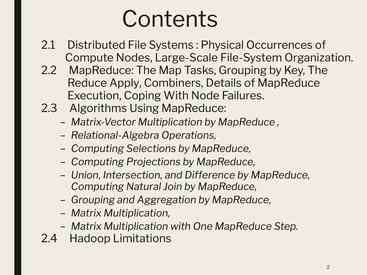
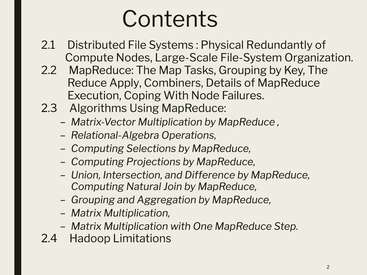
Occurrences: Occurrences -> Redundantly (279, 45)
